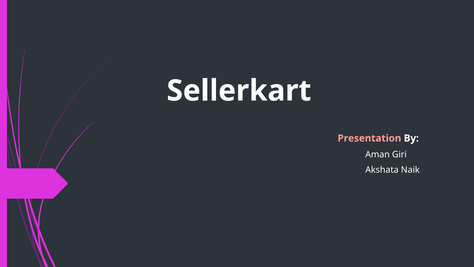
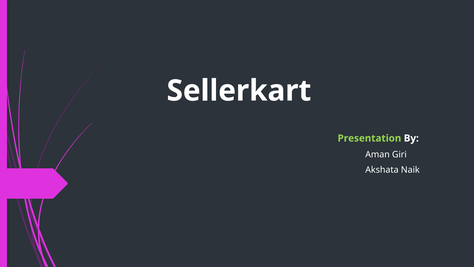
Presentation colour: pink -> light green (369, 138)
